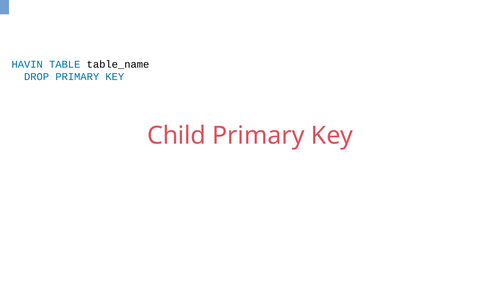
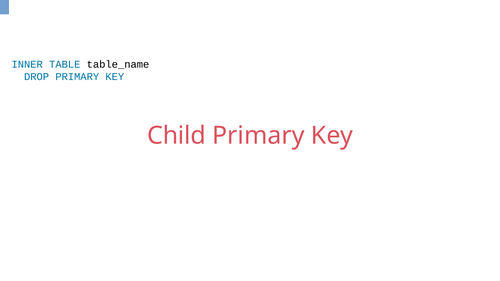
HAVIN: HAVIN -> INNER (27, 64)
